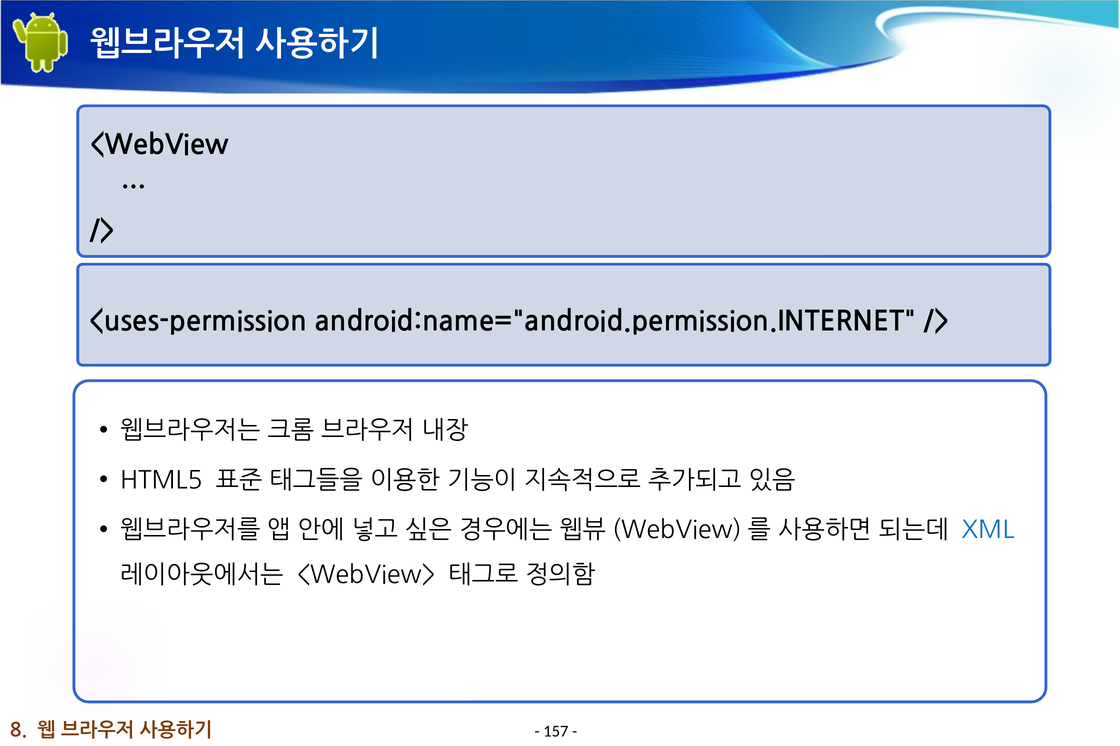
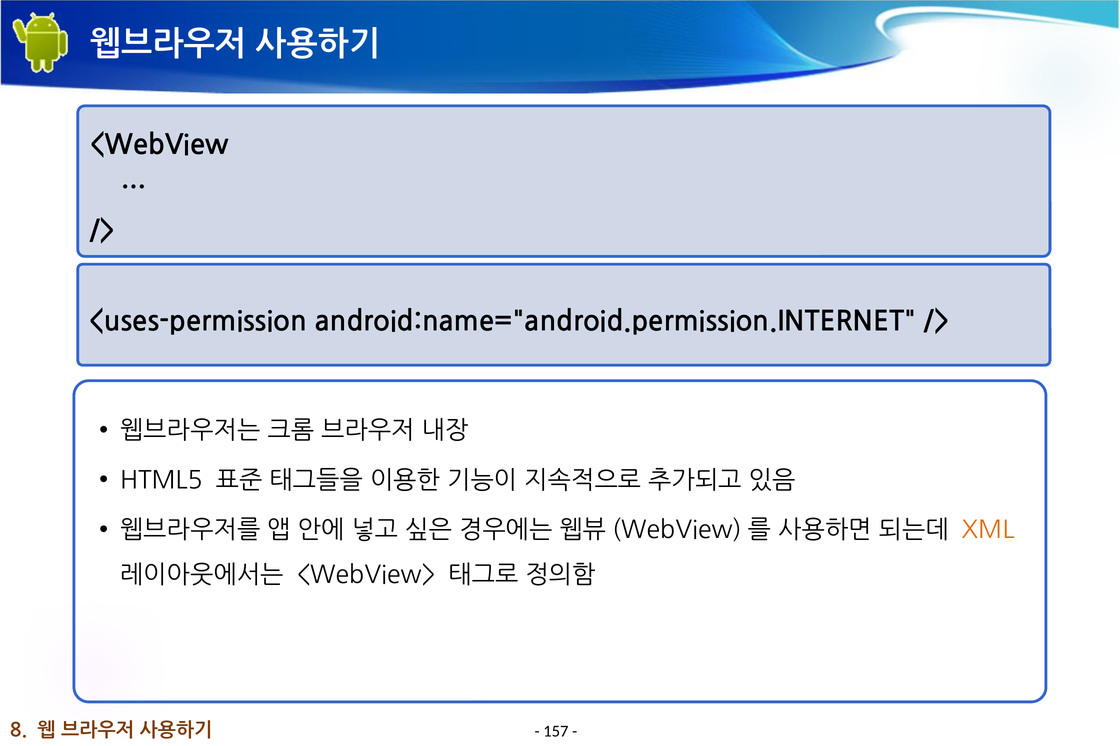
XML colour: blue -> orange (988, 531)
